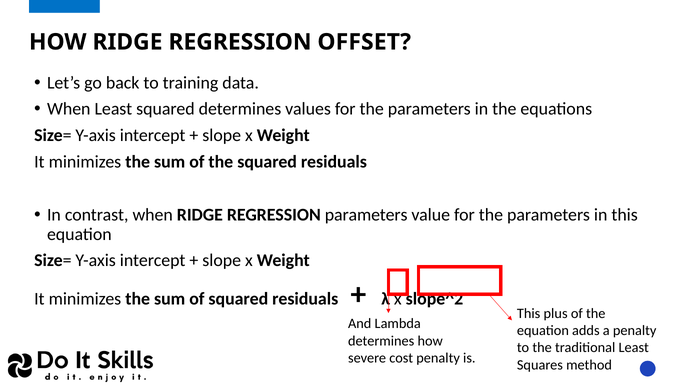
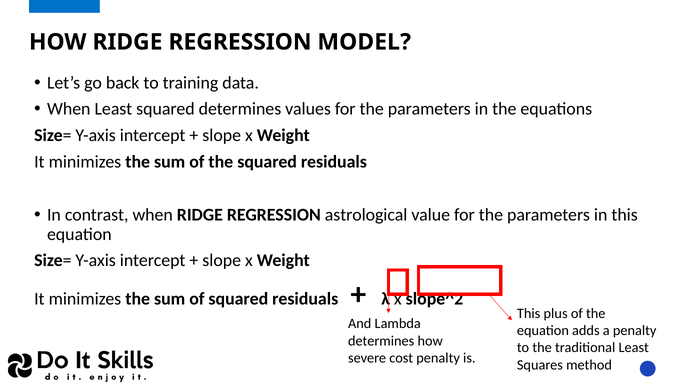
OFFSET: OFFSET -> MODEL (364, 42)
REGRESSION parameters: parameters -> astrological (366, 215)
